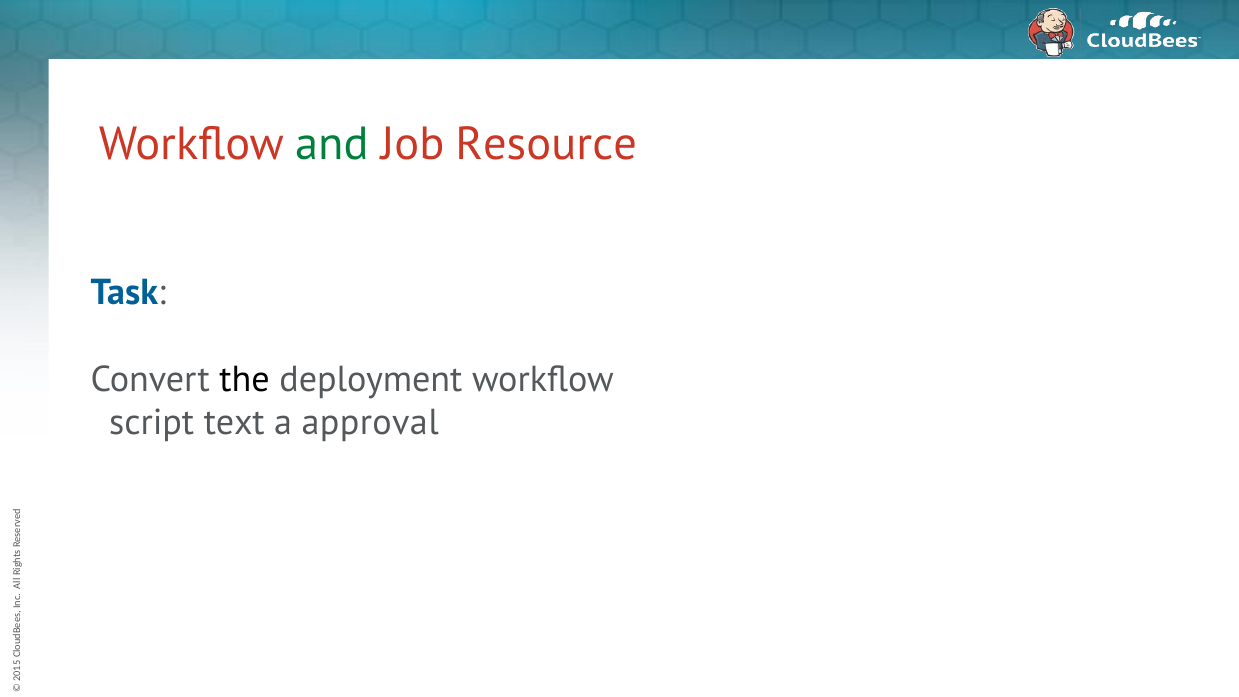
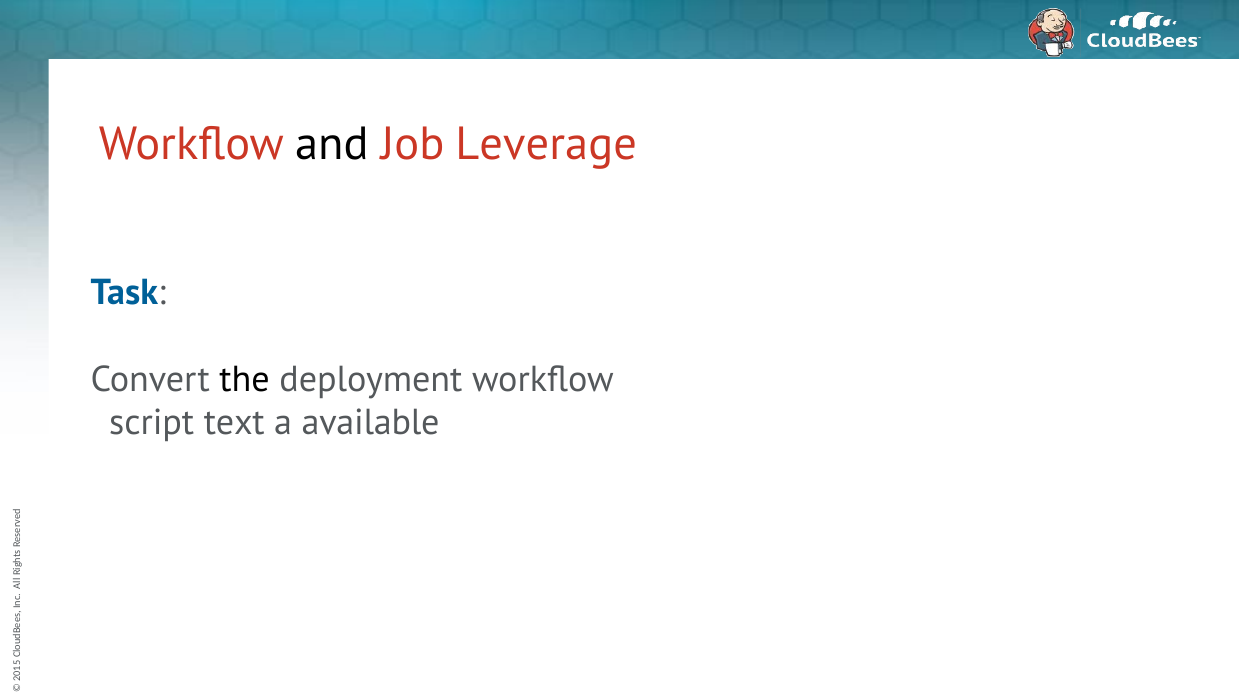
and colour: green -> black (332, 144)
Resource: Resource -> Leverage (546, 144)
approval: approval -> available (371, 423)
